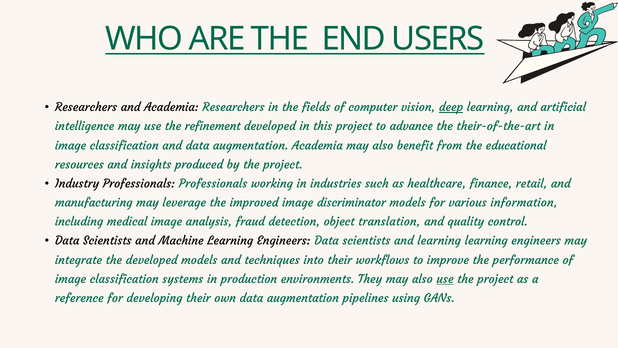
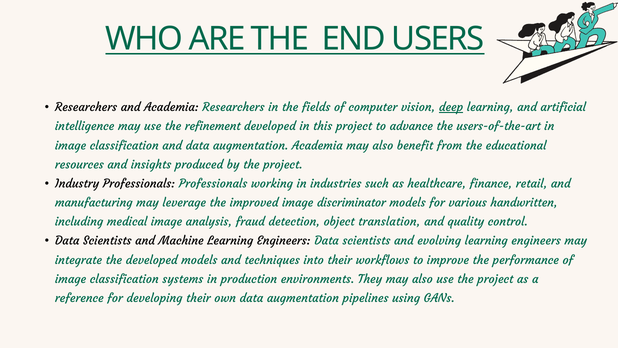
their-of-the-art: their-of-the-art -> users-of-the-art (499, 126)
information: information -> handwritten (524, 203)
and learning: learning -> evolving (439, 241)
use underline: present -> none (445, 279)
